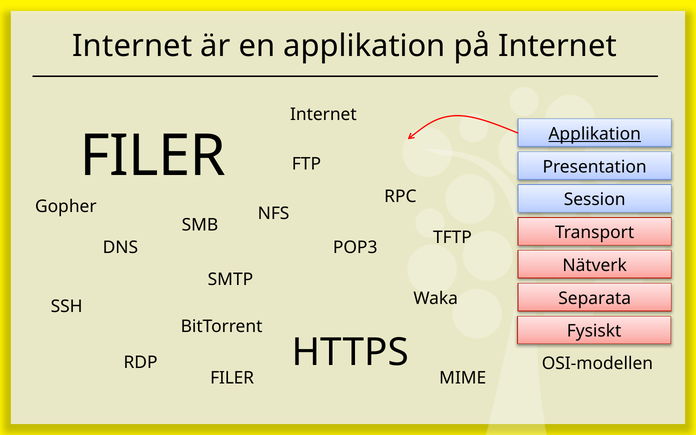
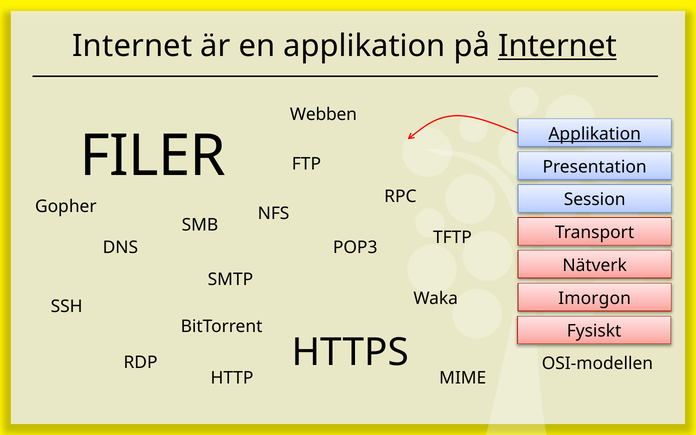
Internet underline: none -> present (557, 46)
Internet: Internet -> Webben (323, 114)
Separata: Separata -> Imorgon (595, 298)
FILER: FILER -> HTTP (232, 378)
